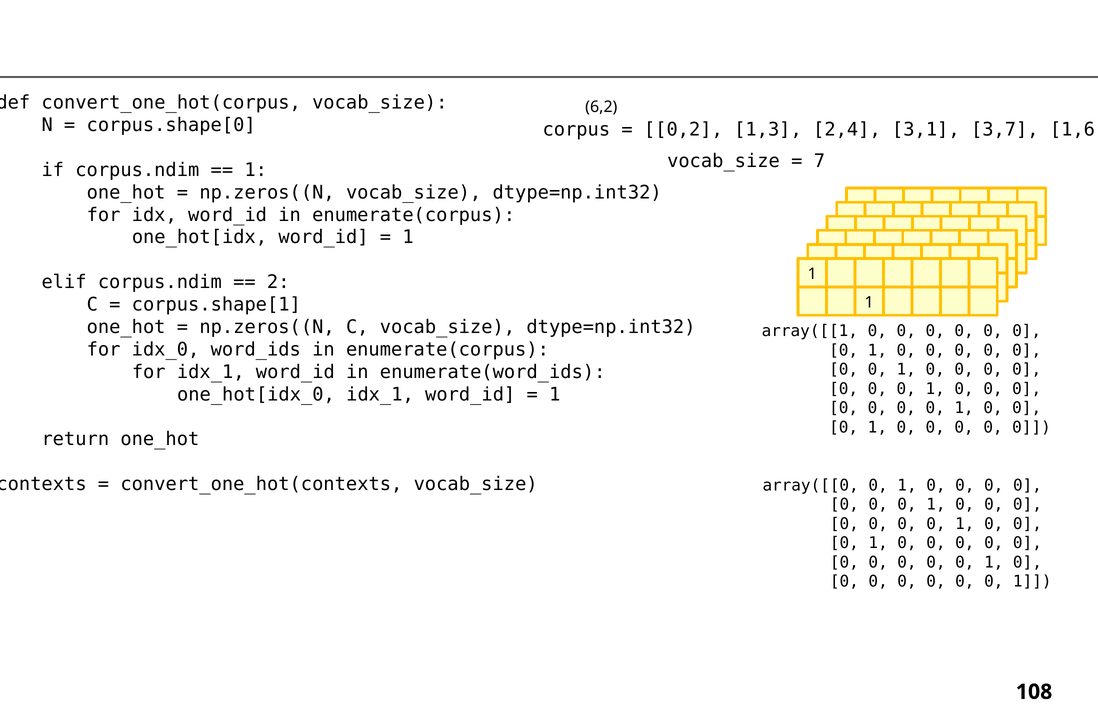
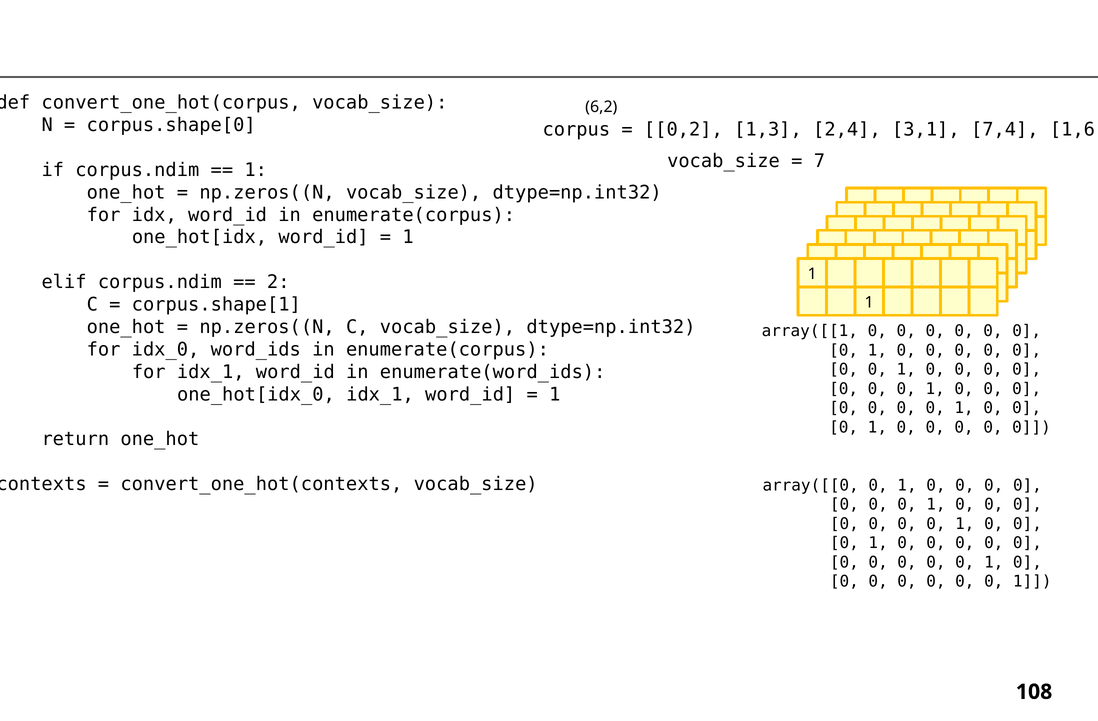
3,7: 3,7 -> 7,4 (1005, 129)
